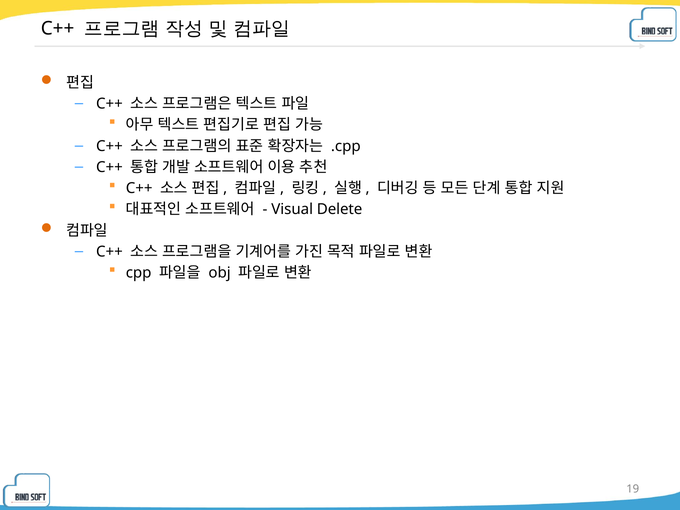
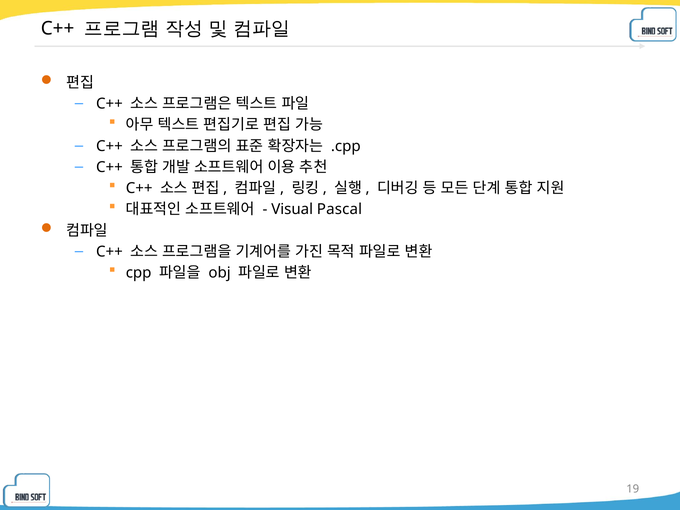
Delete: Delete -> Pascal (339, 209)
